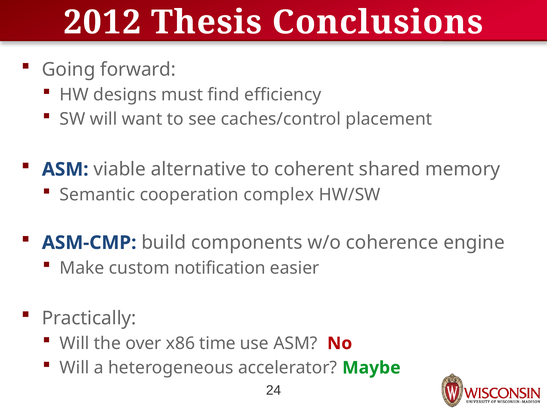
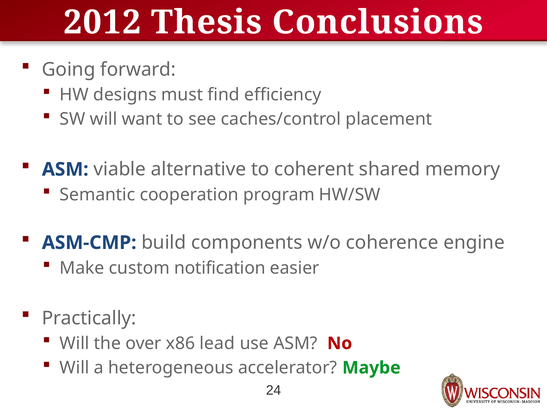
complex: complex -> program (279, 195)
time: time -> lead (217, 344)
